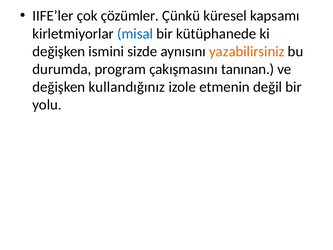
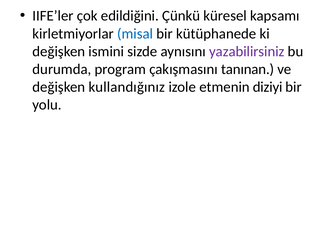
çözümler: çözümler -> edildiğini (130, 16)
yazabilirsiniz colour: orange -> purple (247, 51)
değil: değil -> diziyi (268, 87)
